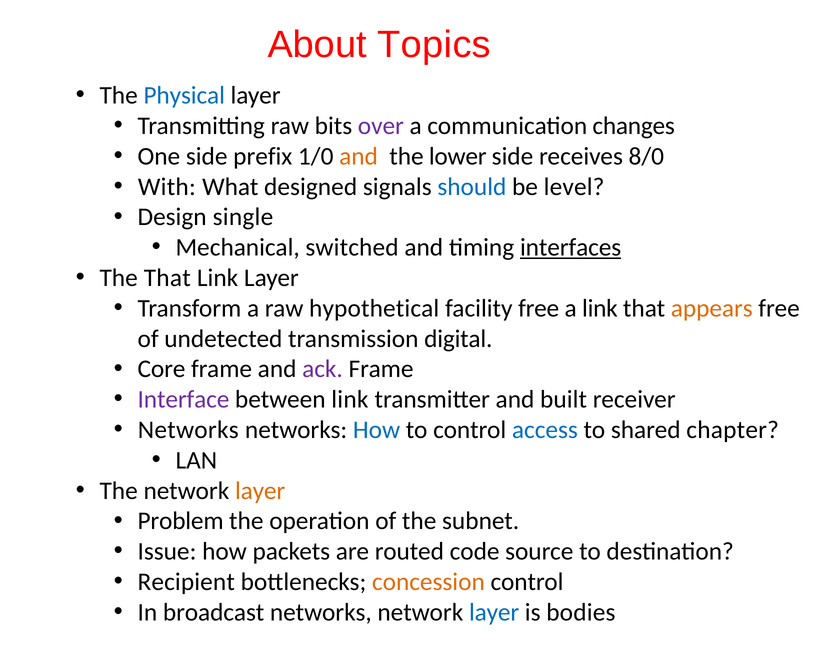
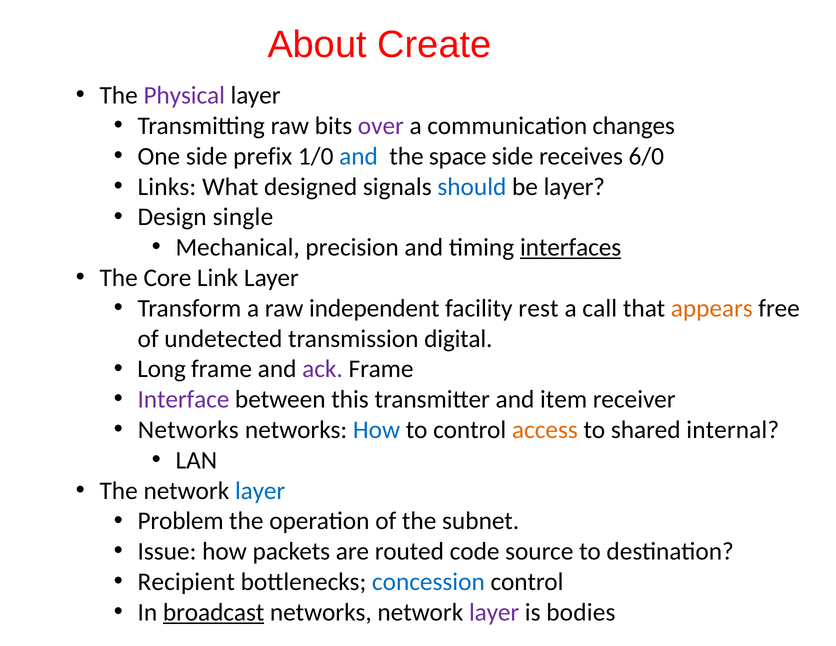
Topics: Topics -> Create (434, 44)
Physical colour: blue -> purple (184, 96)
and colour: orange -> blue (359, 156)
lower: lower -> space (458, 156)
8/0: 8/0 -> 6/0 (646, 156)
With: With -> Links (167, 187)
be level: level -> layer (574, 187)
switched: switched -> precision (352, 248)
The That: That -> Core (167, 278)
hypothetical: hypothetical -> independent (374, 308)
facility free: free -> rest (538, 308)
a link: link -> call (600, 308)
Core: Core -> Long (162, 369)
between link: link -> this (350, 400)
built: built -> item (564, 400)
access colour: blue -> orange (545, 430)
chapter: chapter -> internal (733, 430)
layer colour: orange -> blue (260, 491)
concession colour: orange -> blue (428, 582)
broadcast underline: none -> present (214, 612)
layer colour: blue -> purple (494, 612)
